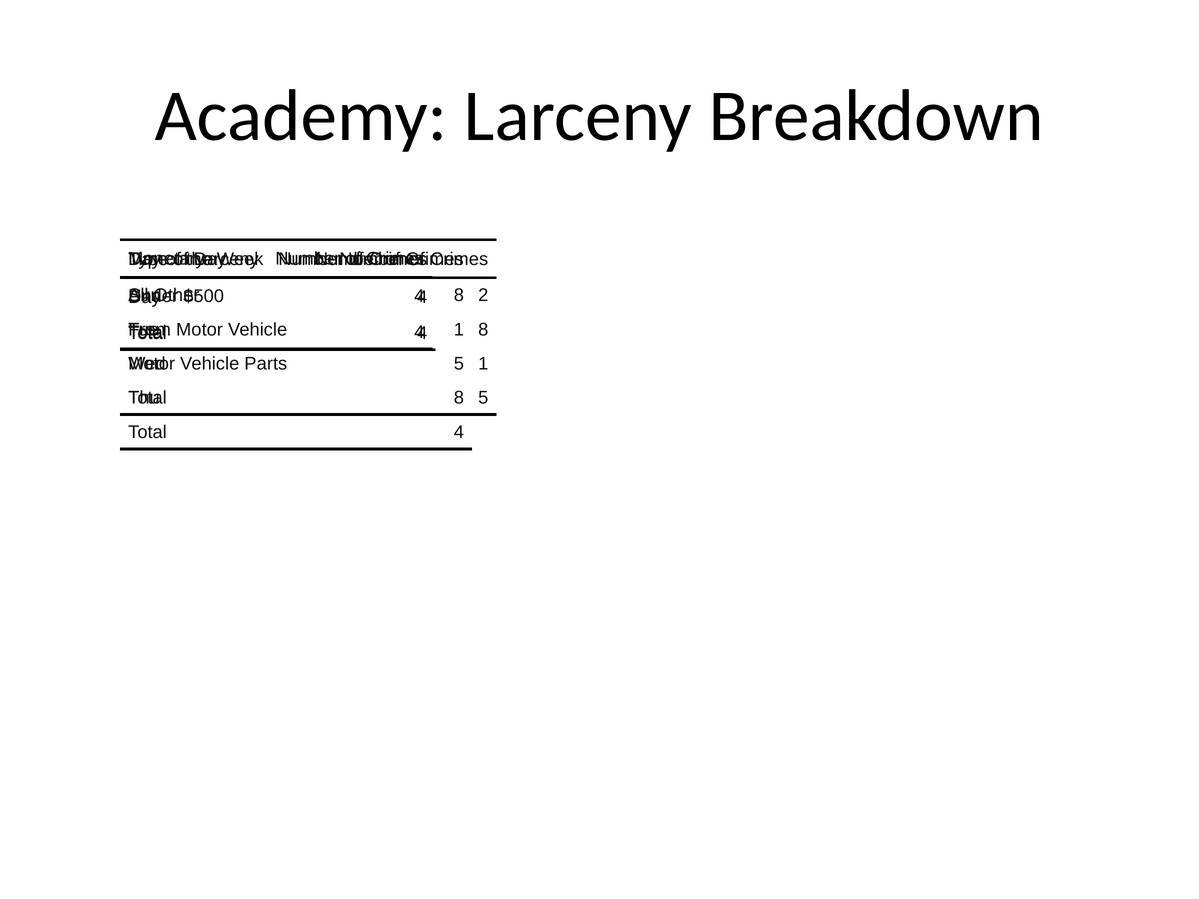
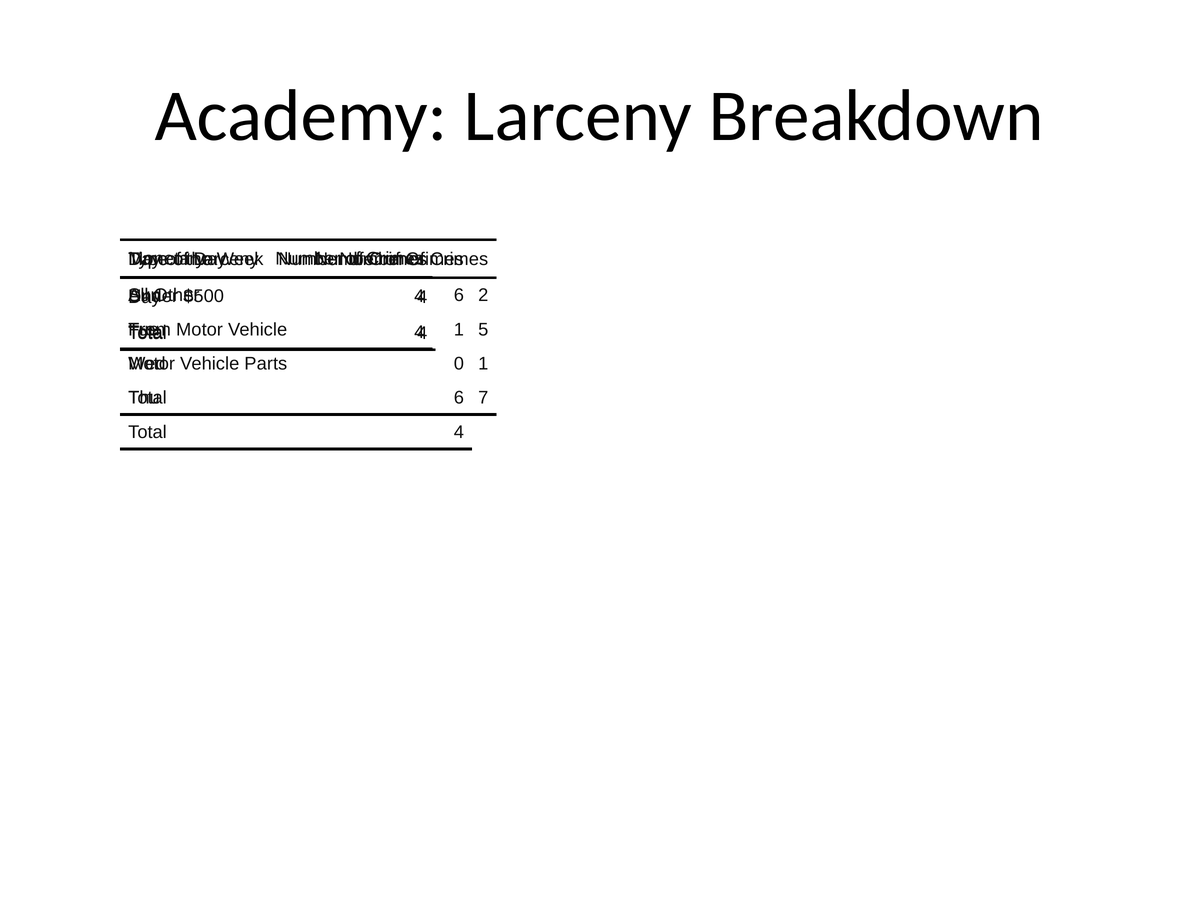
8: 8 -> 6 (459, 295)
Vehicle 8: 8 -> 5 (483, 330)
5: 5 -> 0 (459, 364)
8: 8 -> 6 (459, 398)
5: 5 -> 7 (483, 398)
